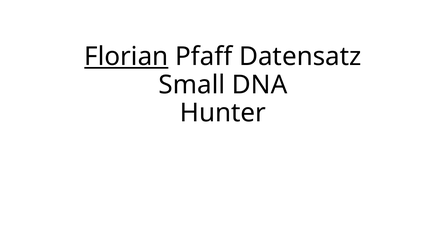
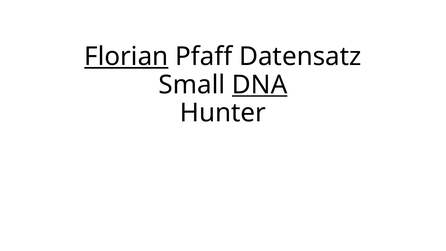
DNA underline: none -> present (260, 85)
